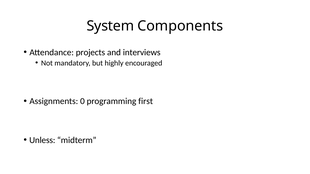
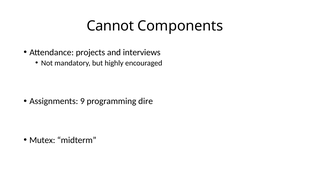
System: System -> Cannot (110, 26)
0: 0 -> 9 (82, 101)
first: first -> dire (146, 101)
Unless: Unless -> Mutex (42, 140)
